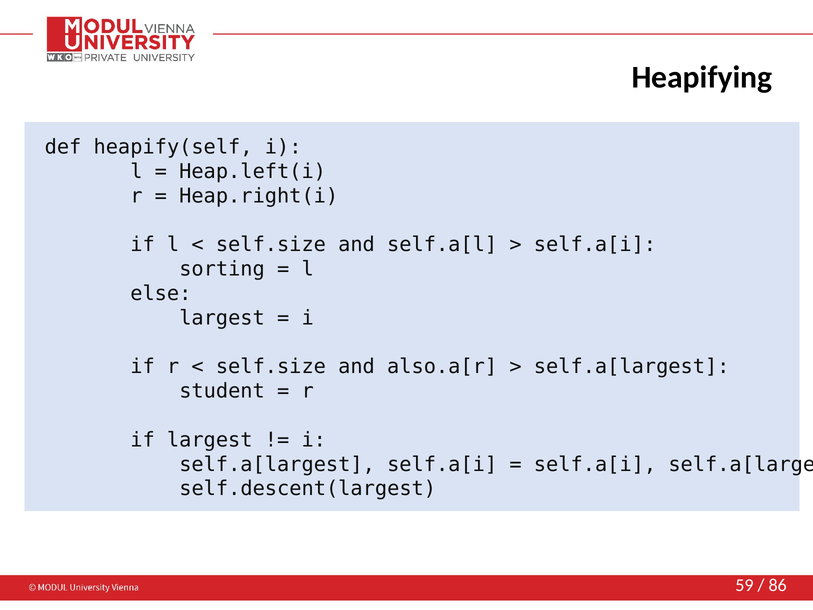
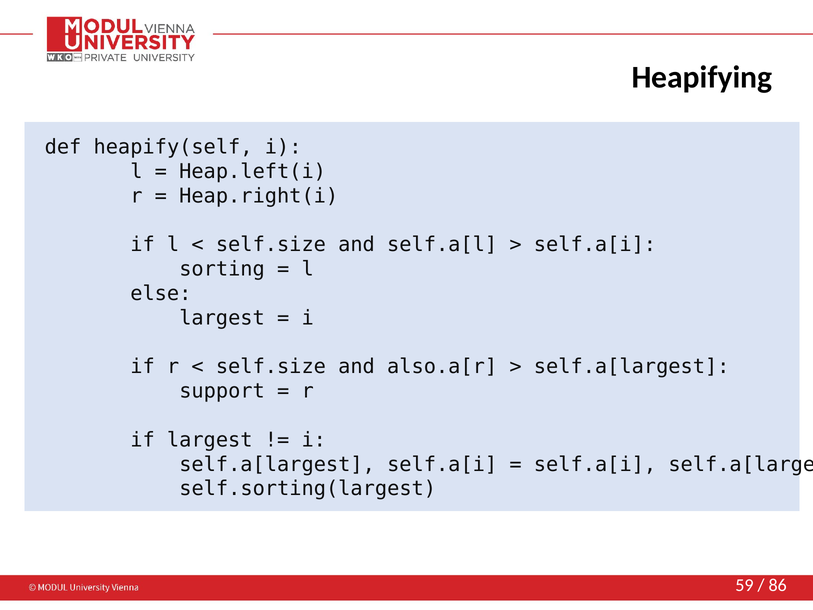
student: student -> support (222, 391)
self.descent(largest: self.descent(largest -> self.sorting(largest (308, 489)
